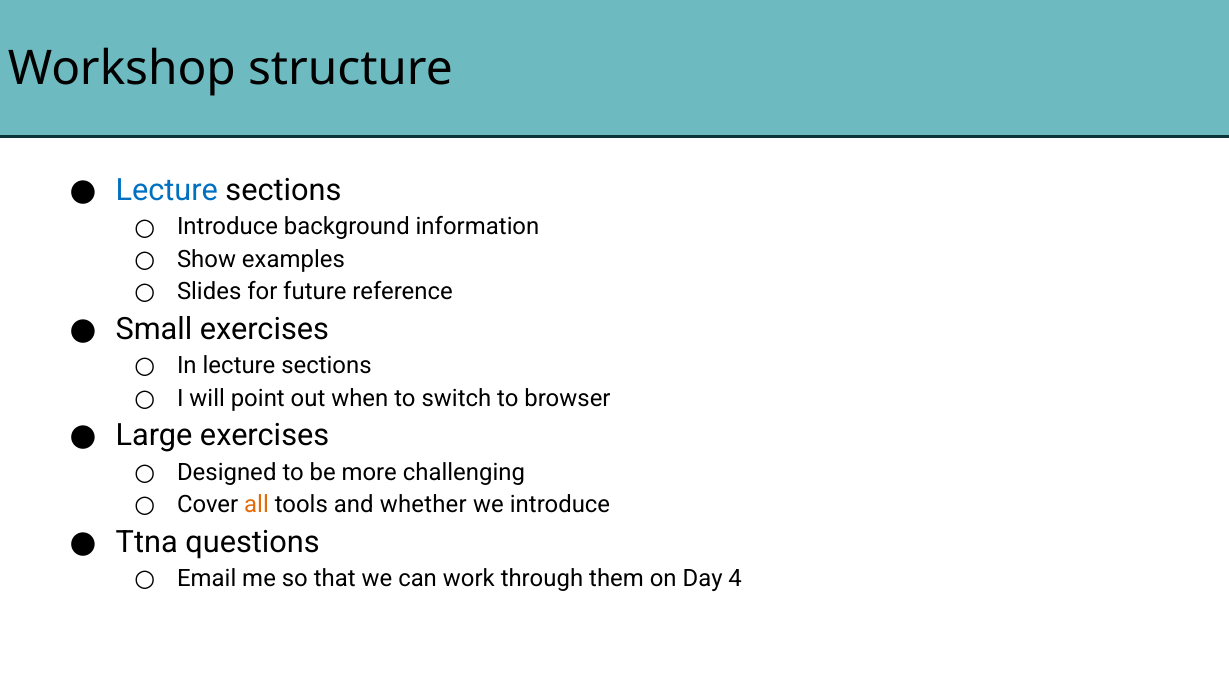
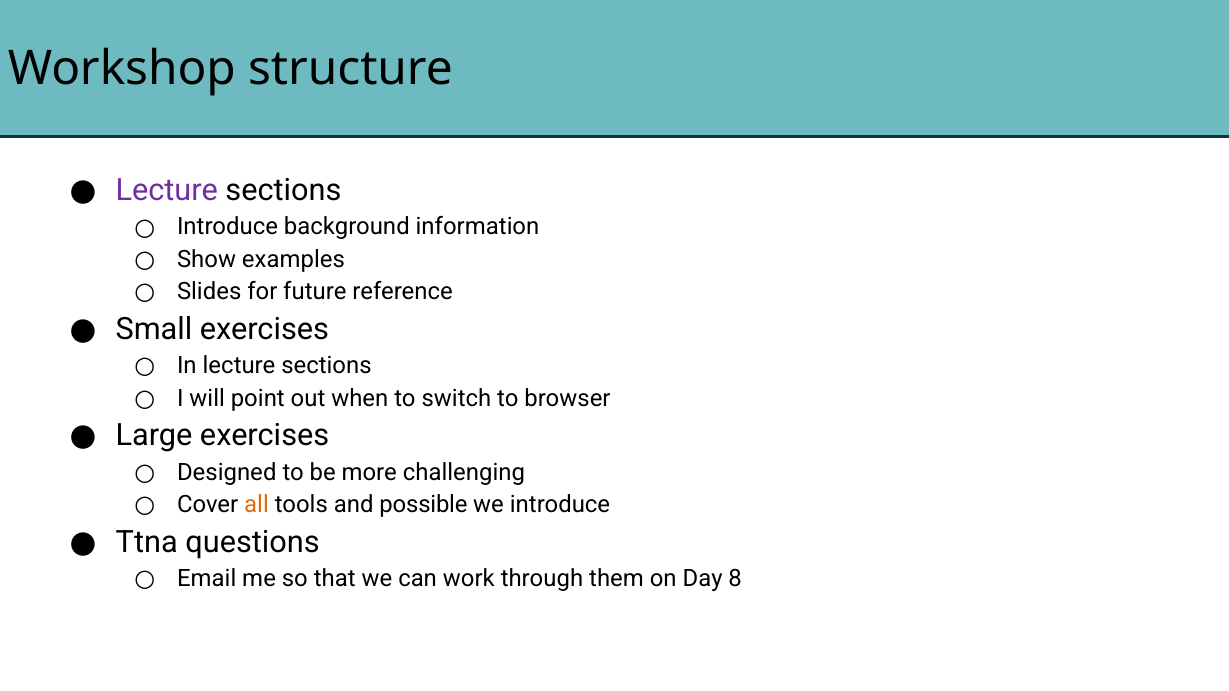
Lecture colour: blue -> purple (167, 191)
whether: whether -> possible (423, 505)
4: 4 -> 8 (735, 579)
